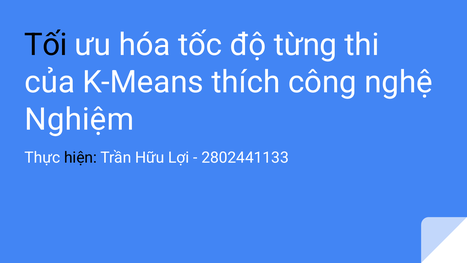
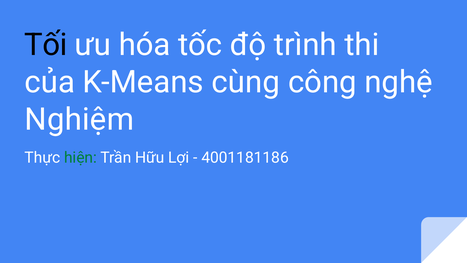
từng: từng -> trình (305, 45)
thích: thích -> cùng (246, 82)
hiện colour: black -> green (81, 158)
2802441133: 2802441133 -> 4001181186 (245, 158)
